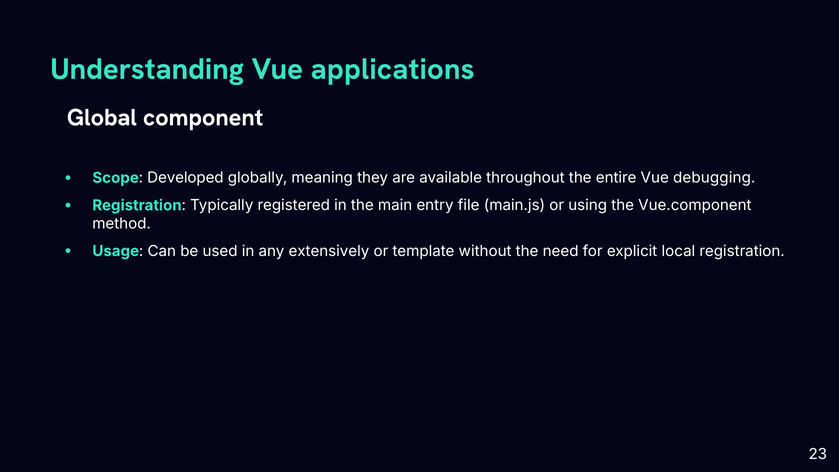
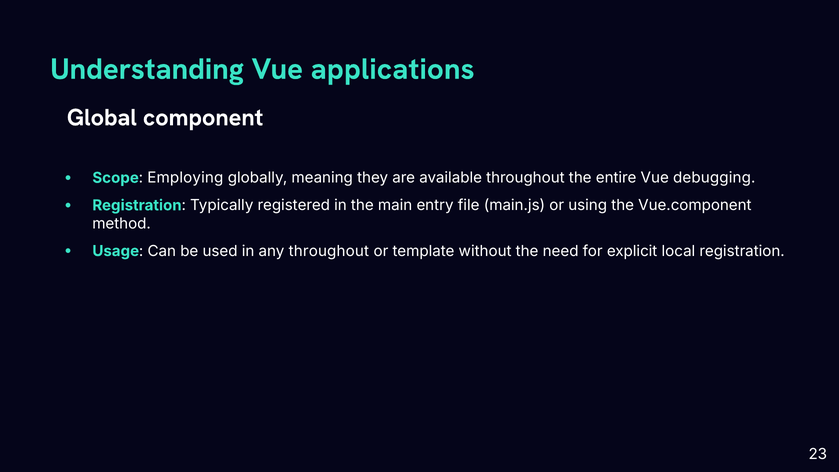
Developed: Developed -> Employing (185, 178)
any extensively: extensively -> throughout (329, 251)
